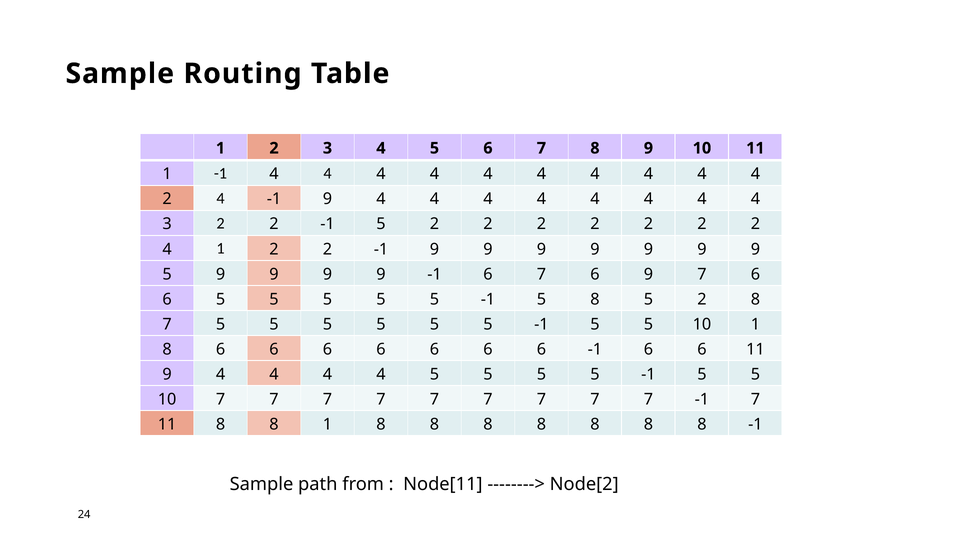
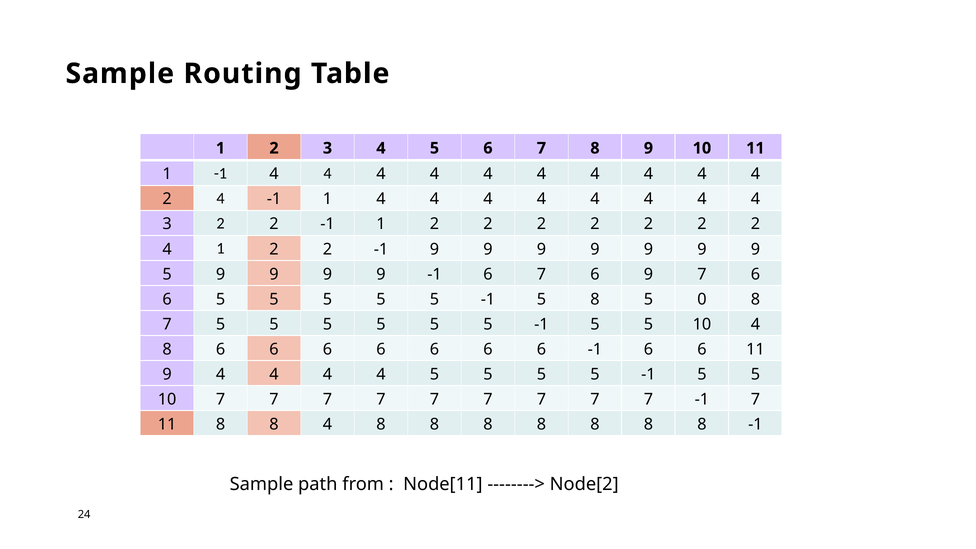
4 -1 9: 9 -> 1 (328, 199)
2 -1 5: 5 -> 1 (381, 224)
8 5 2: 2 -> 0 (702, 299)
10 1: 1 -> 4 (755, 324)
8 1: 1 -> 4 (328, 424)
